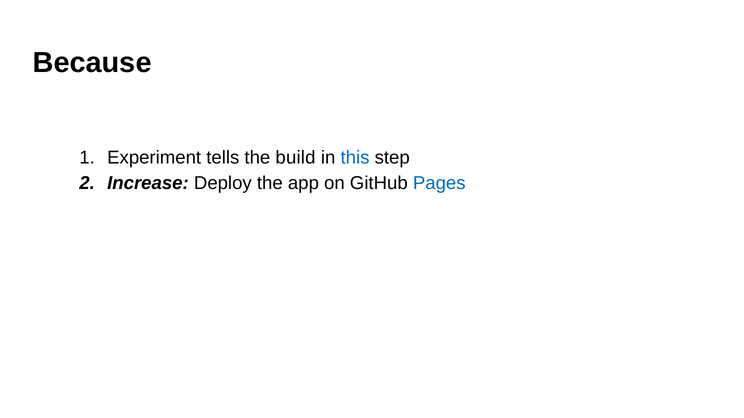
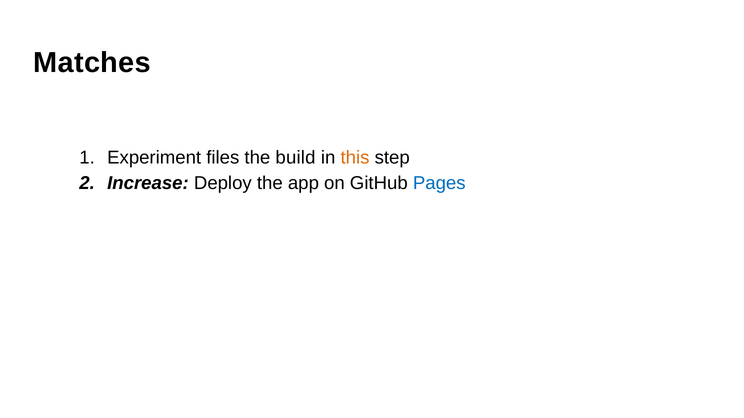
Because: Because -> Matches (92, 63)
tells: tells -> files (223, 158)
this colour: blue -> orange (355, 158)
